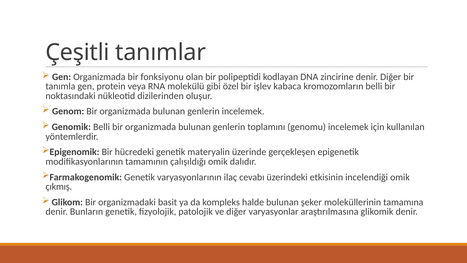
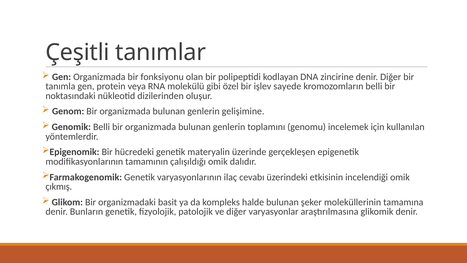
kabaca: kabaca -> sayede (287, 86)
genlerin incelemek: incelemek -> gelişimine (243, 111)
